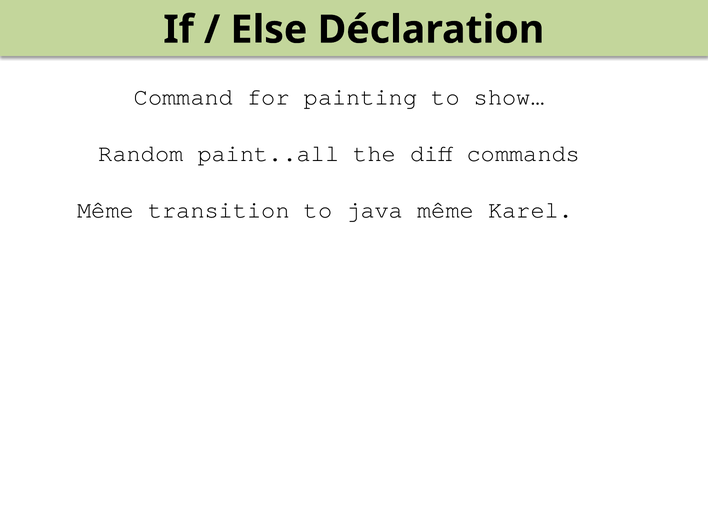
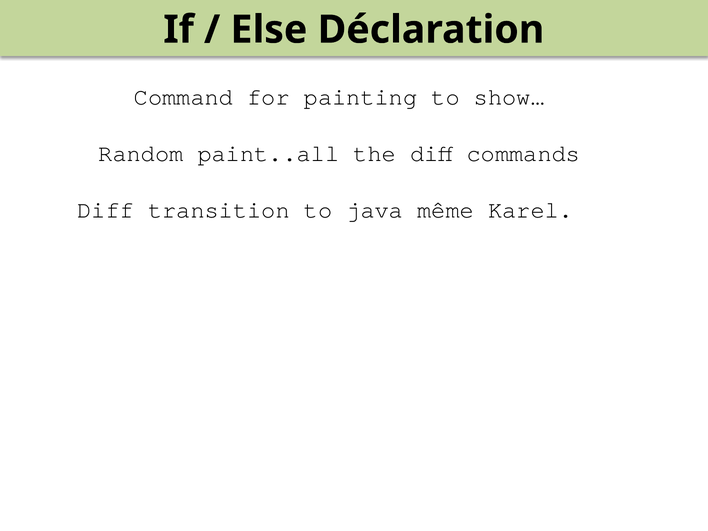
Même: Même -> Diff (106, 210)
